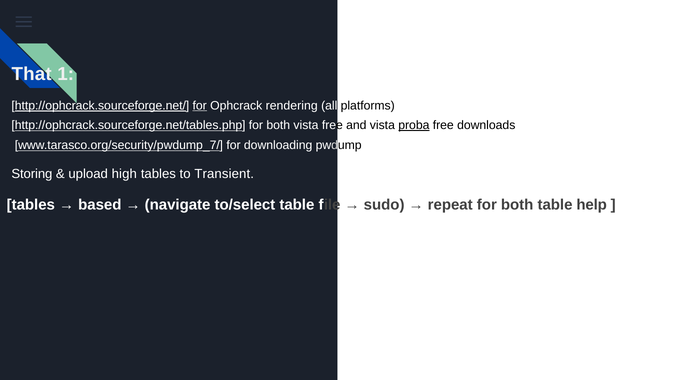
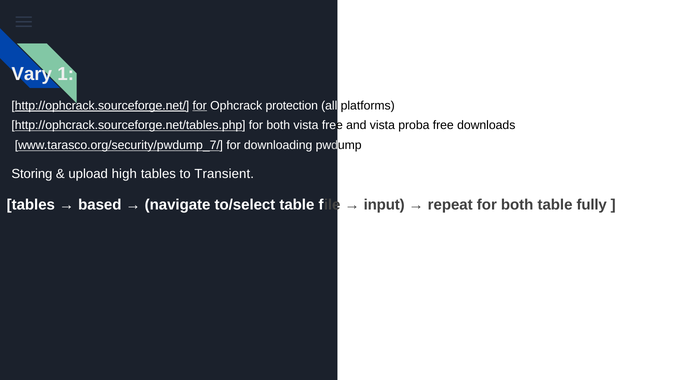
That: That -> Vary (32, 74)
rendering: rendering -> protection (292, 106)
proba underline: present -> none (414, 125)
sudo: sudo -> input (384, 205)
help: help -> fully (592, 205)
